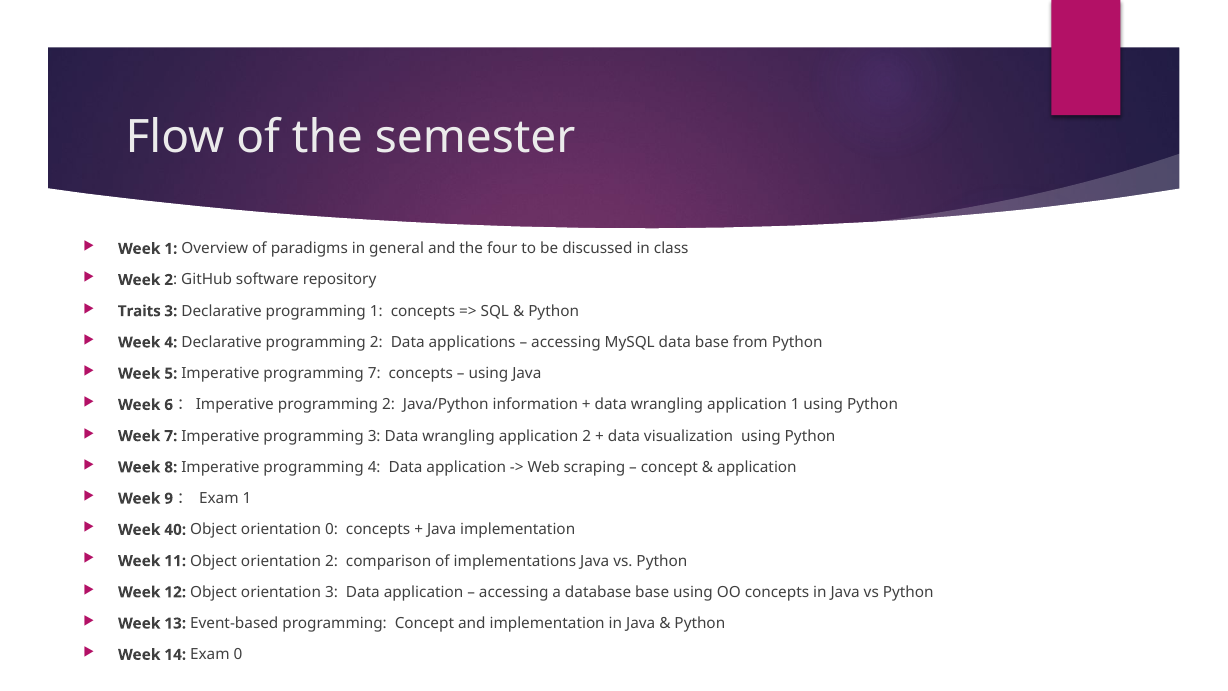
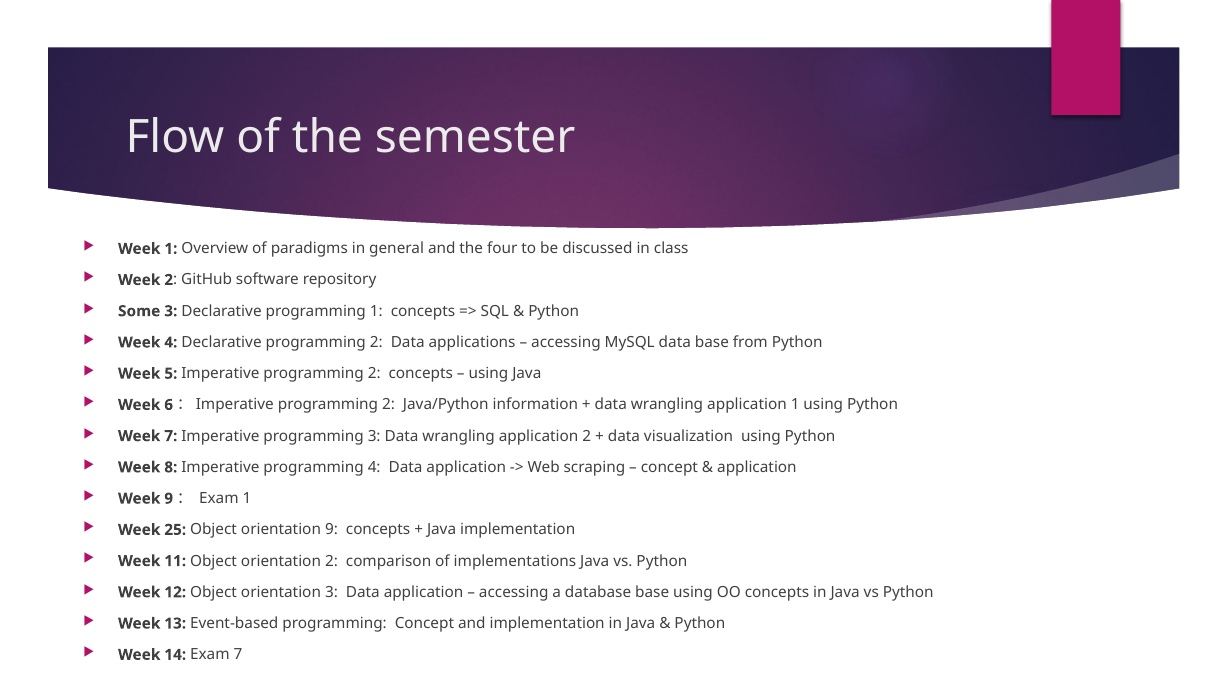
Traits: Traits -> Some (139, 311)
Imperative programming 7: 7 -> 2 (374, 373)
40: 40 -> 25 (175, 530)
orientation 0: 0 -> 9 (331, 530)
Exam 0: 0 -> 7 (238, 654)
